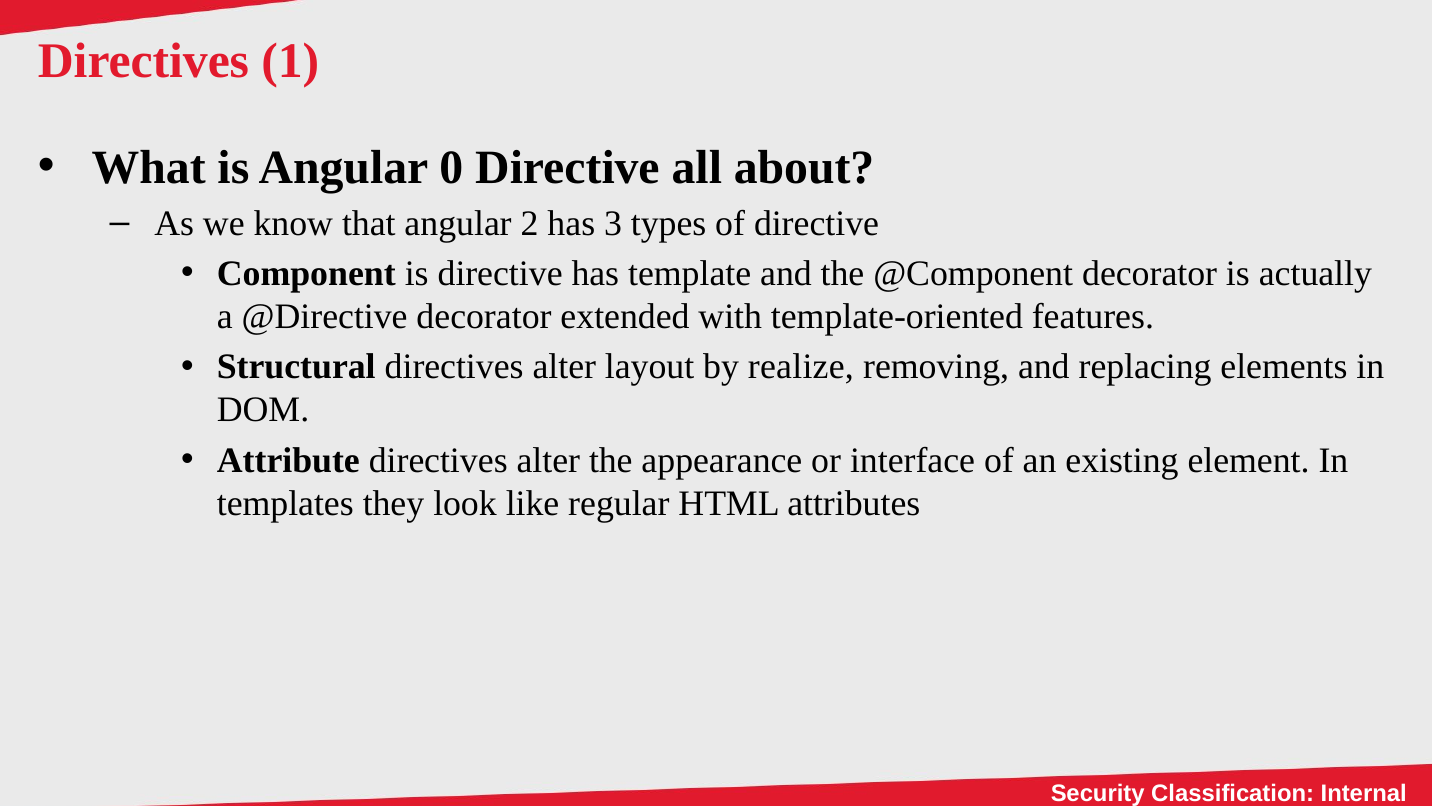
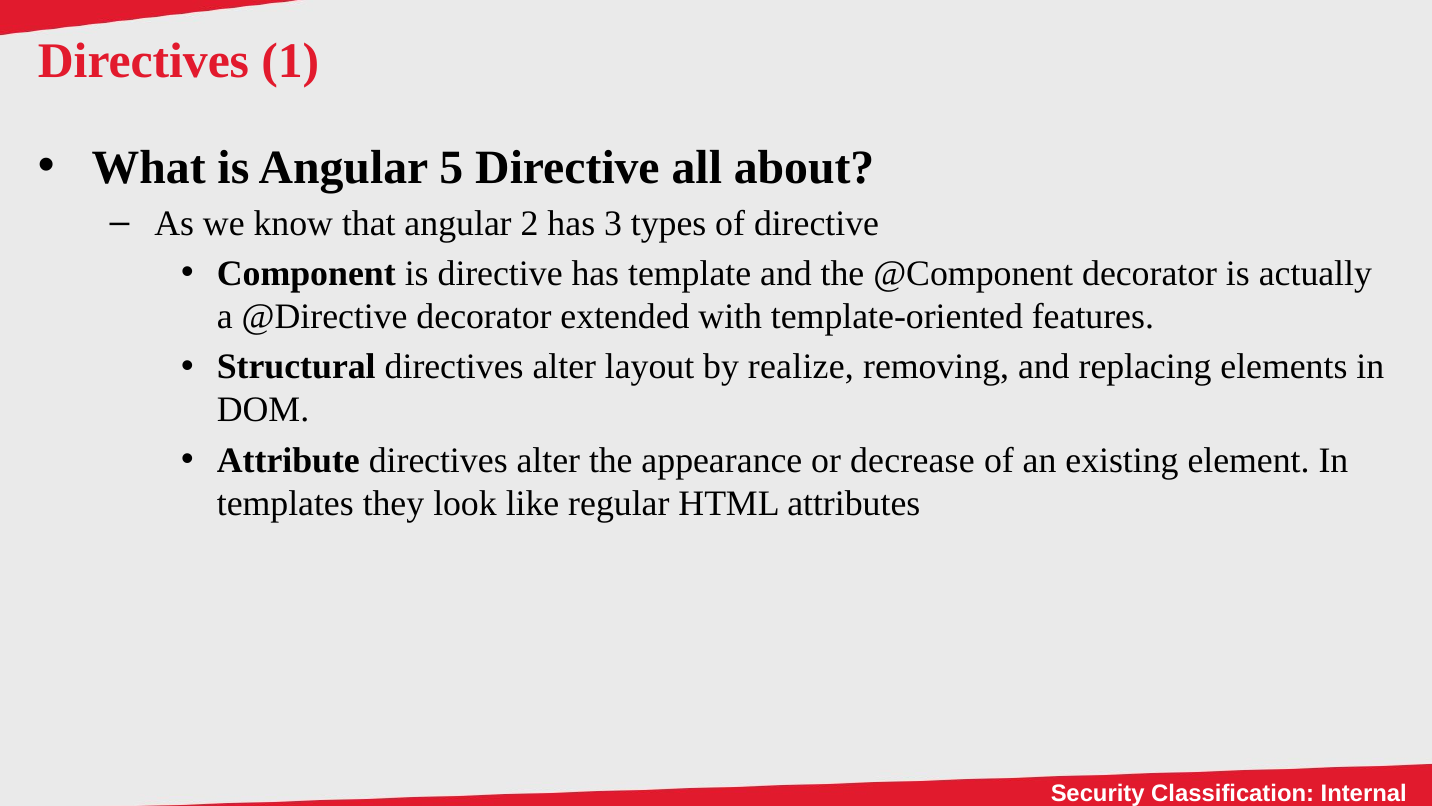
0: 0 -> 5 (451, 167)
interface: interface -> decrease (912, 460)
